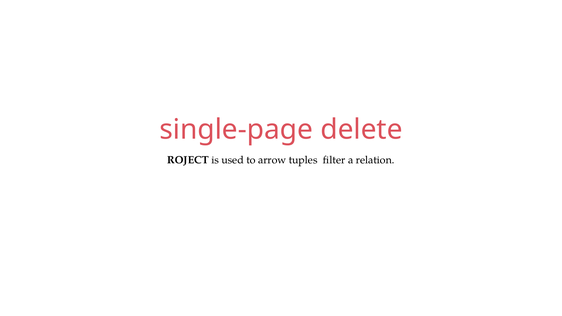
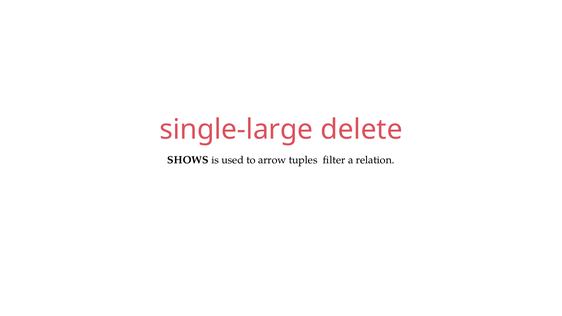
single-page: single-page -> single-large (236, 130)
ROJECT: ROJECT -> SHOWS (188, 160)
